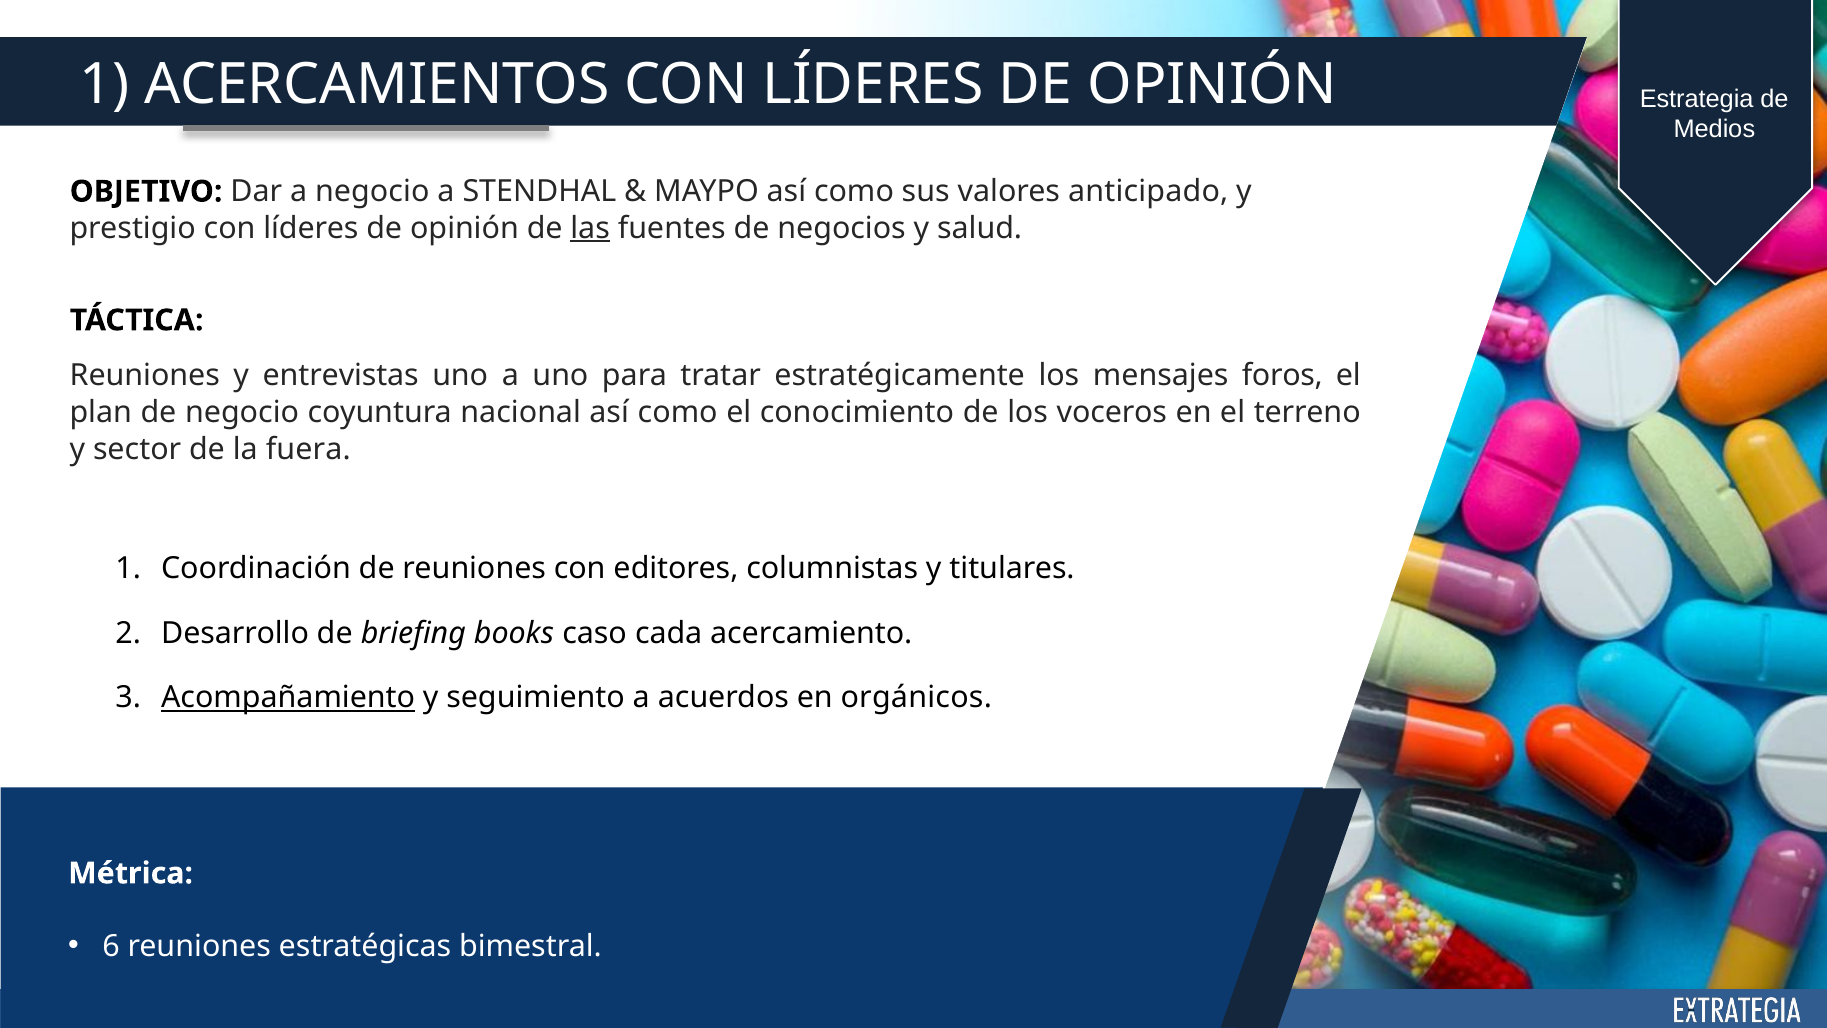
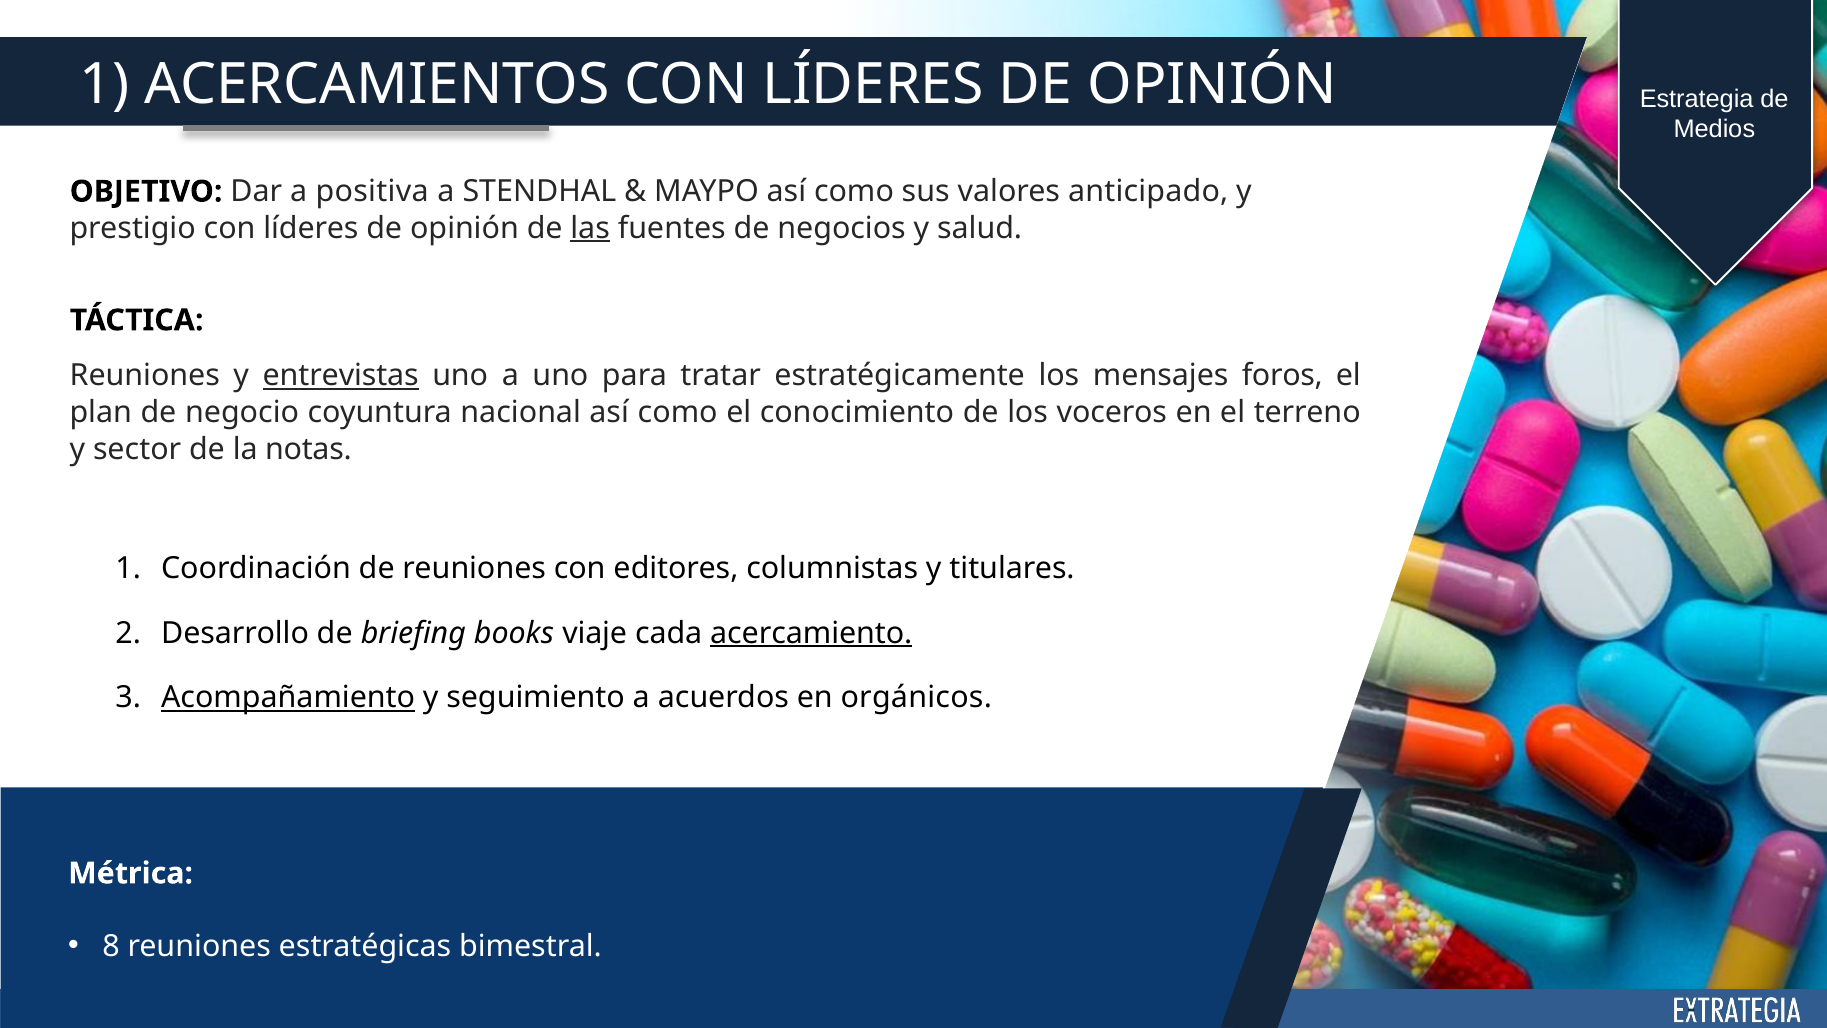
a negocio: negocio -> positiva (372, 192)
entrevistas underline: none -> present (341, 376)
fuera: fuera -> notas (308, 449)
caso: caso -> viaje (595, 633)
acercamiento underline: none -> present (811, 633)
6: 6 -> 8 (111, 946)
